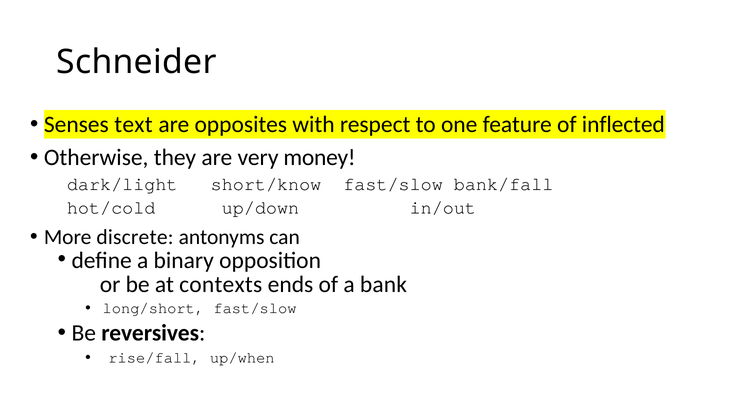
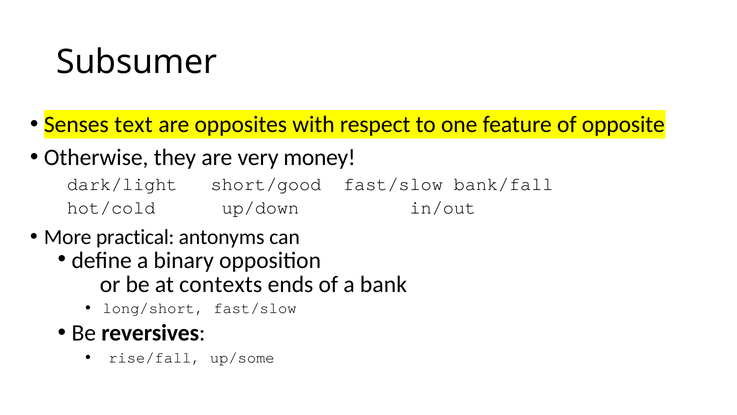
Schneider: Schneider -> Subsumer (137, 62)
inflected: inflected -> opposite (623, 124)
short/know: short/know -> short/good (266, 184)
discrete: discrete -> practical (135, 237)
up/when: up/when -> up/some (242, 357)
